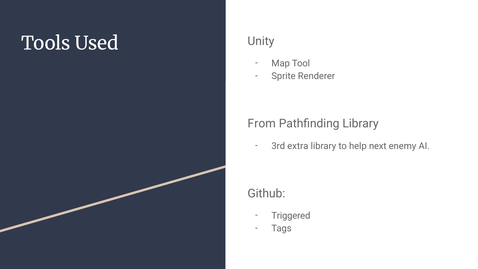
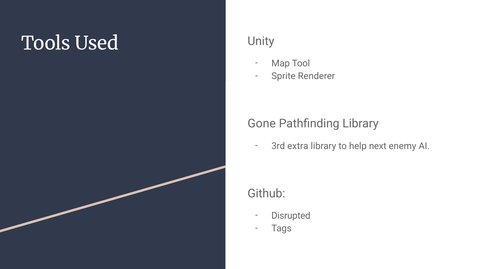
From: From -> Gone (262, 124)
Triggered: Triggered -> Disrupted (291, 216)
